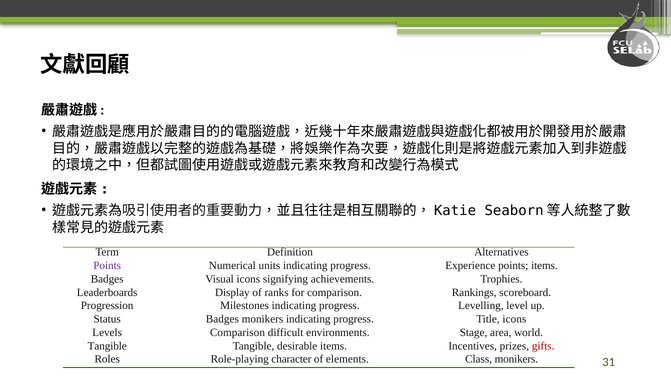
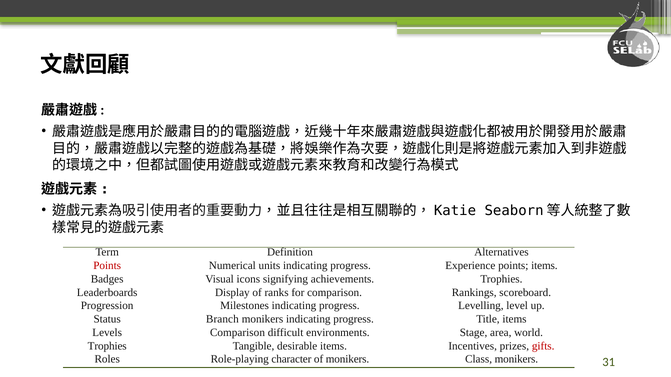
Points colour: purple -> red (107, 266)
Status Badges: Badges -> Branch (222, 319)
Title icons: icons -> items (515, 319)
Tangible: Tangible -> Trophies (107, 346)
of elements: elements -> monikers (348, 360)
